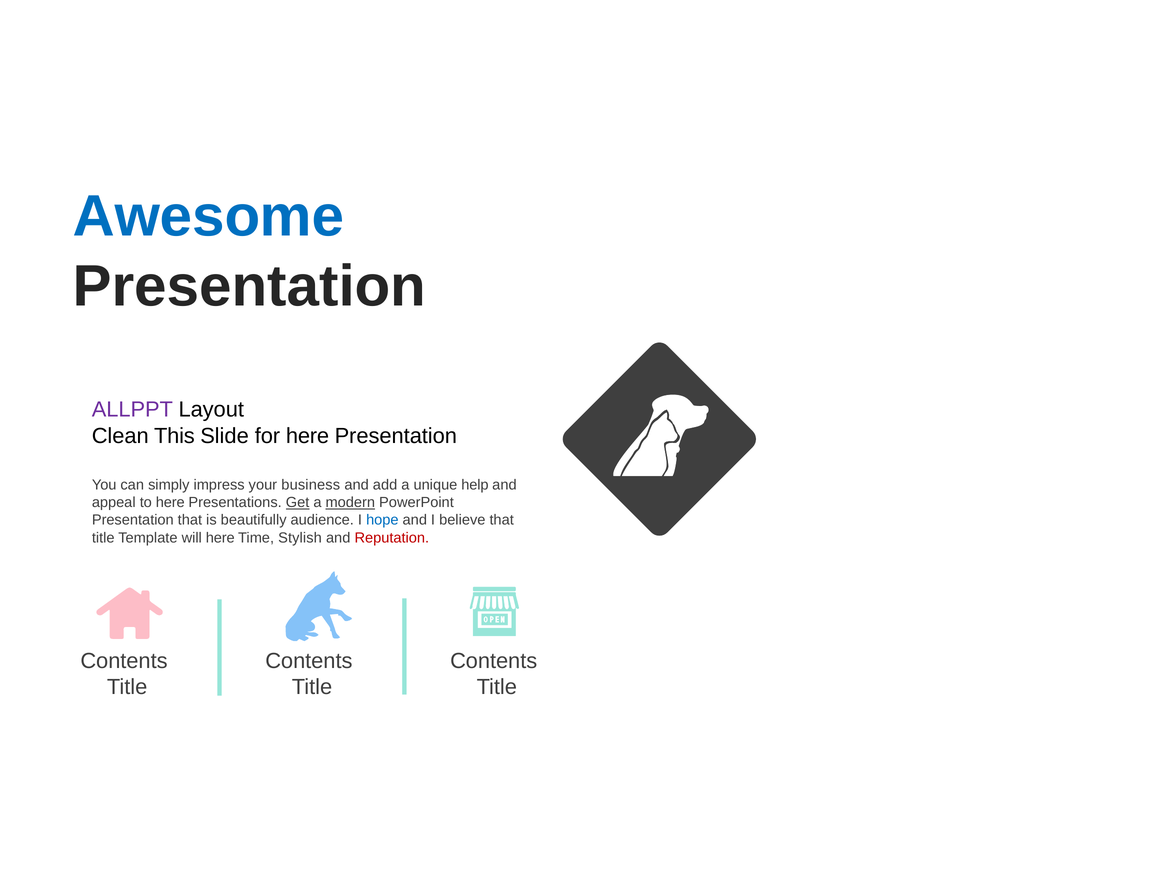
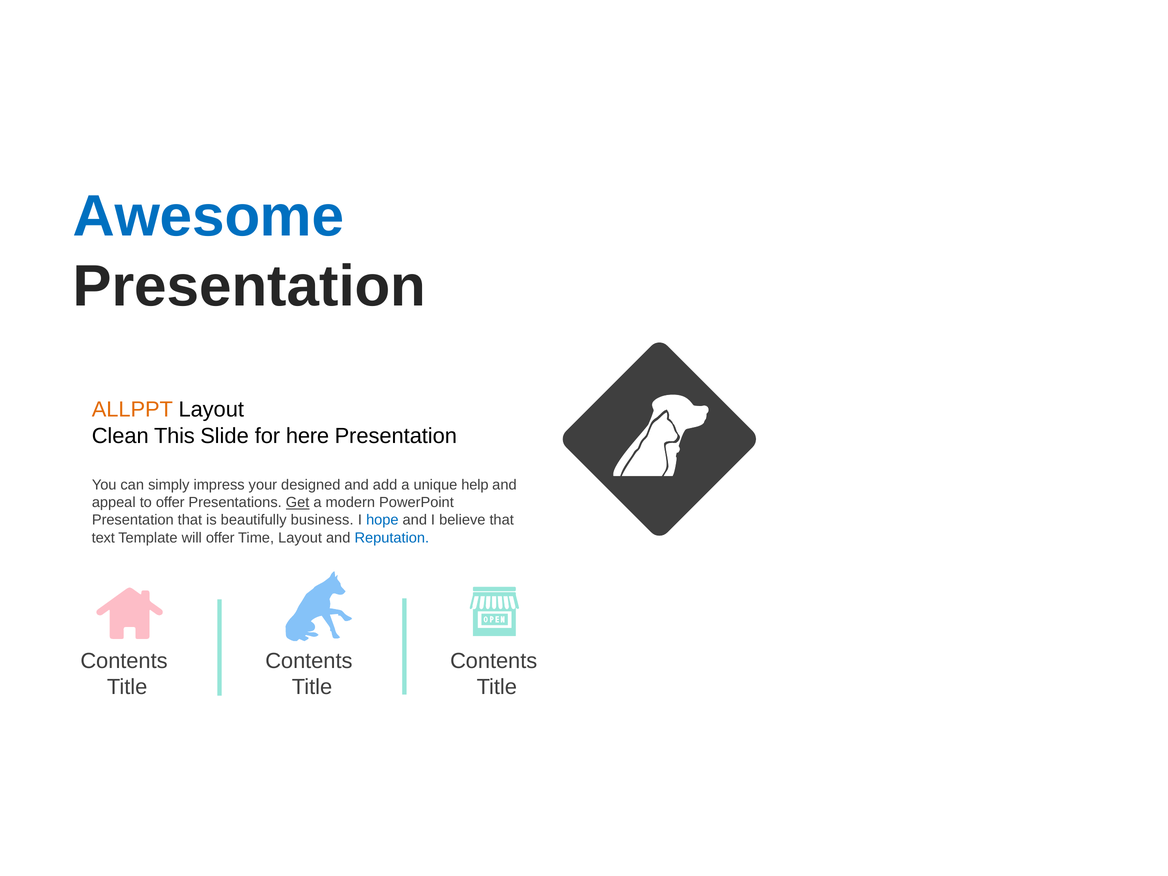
ALLPPT colour: purple -> orange (132, 410)
business: business -> designed (311, 485)
to here: here -> offer (170, 503)
modern underline: present -> none (350, 503)
audience: audience -> business (322, 520)
title: title -> text (103, 538)
will here: here -> offer (220, 538)
Time Stylish: Stylish -> Layout (300, 538)
Reputation colour: red -> blue (392, 538)
